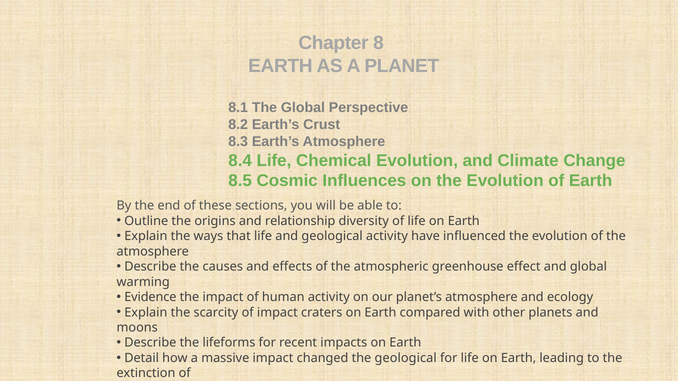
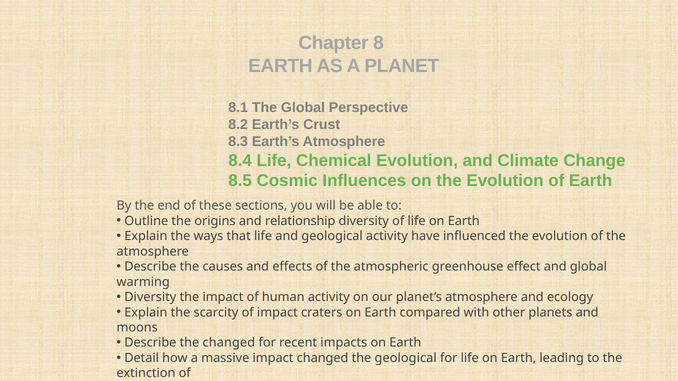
Evidence: Evidence -> Diversity (150, 297)
the lifeforms: lifeforms -> changed (229, 343)
